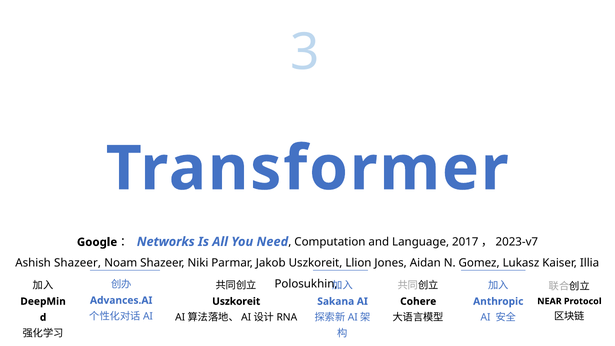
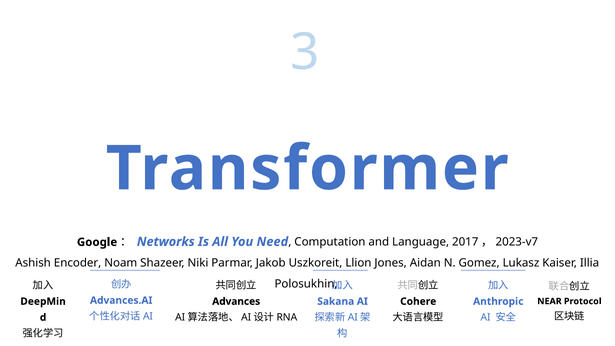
Ashish Shazeer: Shazeer -> Encoder (78, 263)
Uszkoreit: Uszkoreit -> Advances (236, 301)
